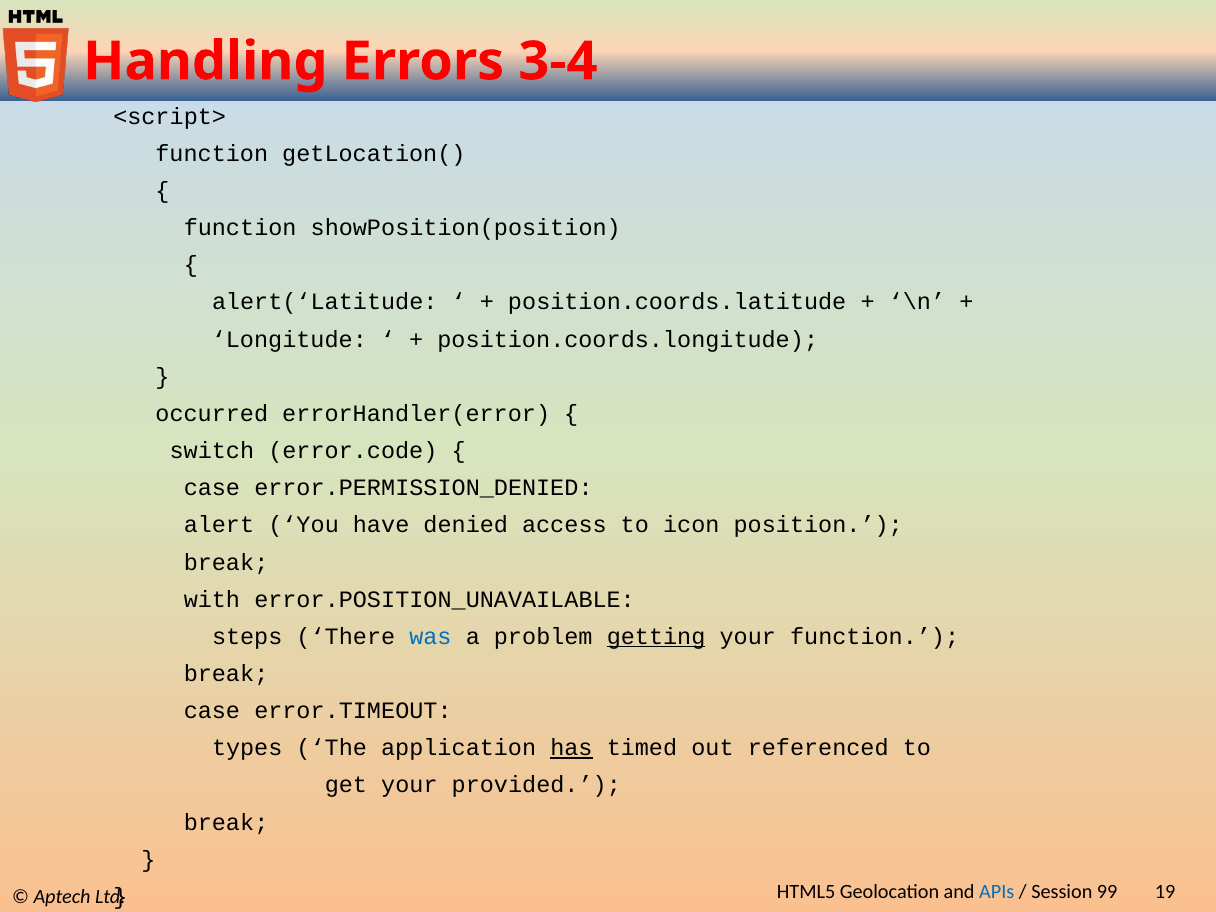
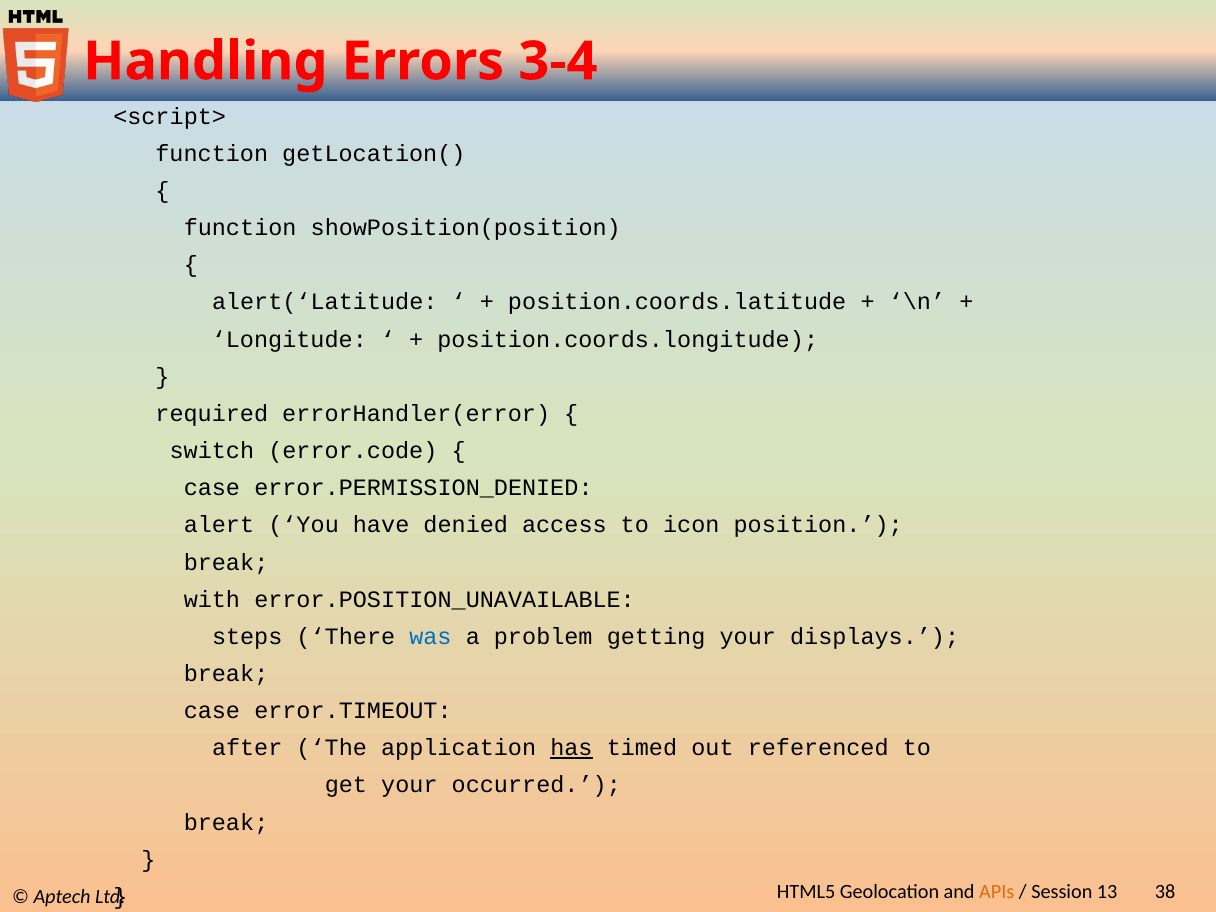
occurred: occurred -> required (212, 414)
getting underline: present -> none (656, 637)
your function: function -> displays (875, 637)
types: types -> after (247, 748)
provided: provided -> occurred (536, 785)
APIs colour: blue -> orange (997, 892)
99: 99 -> 13 (1107, 892)
19: 19 -> 38 (1165, 892)
